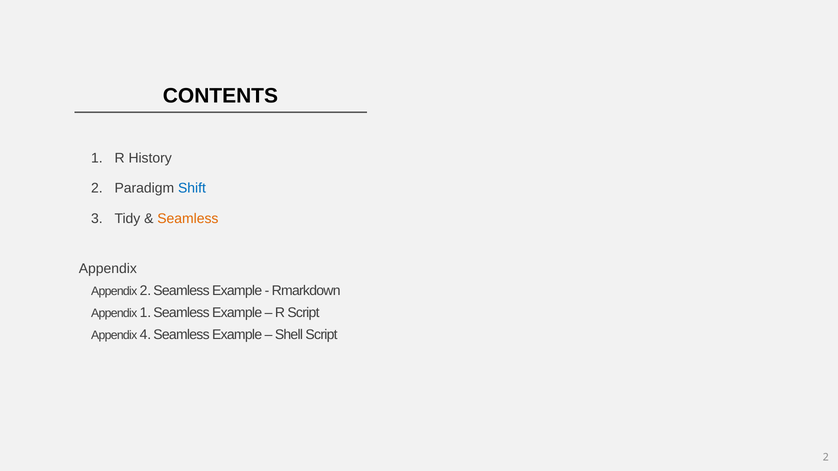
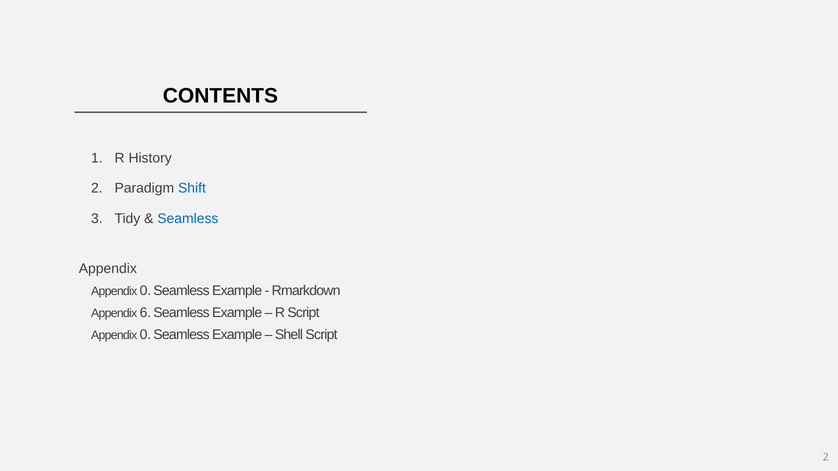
Seamless colour: orange -> blue (188, 219)
2: 2 -> 0 (145, 291)
Appendix 1: 1 -> 6 (145, 313)
4: 4 -> 0 (145, 335)
